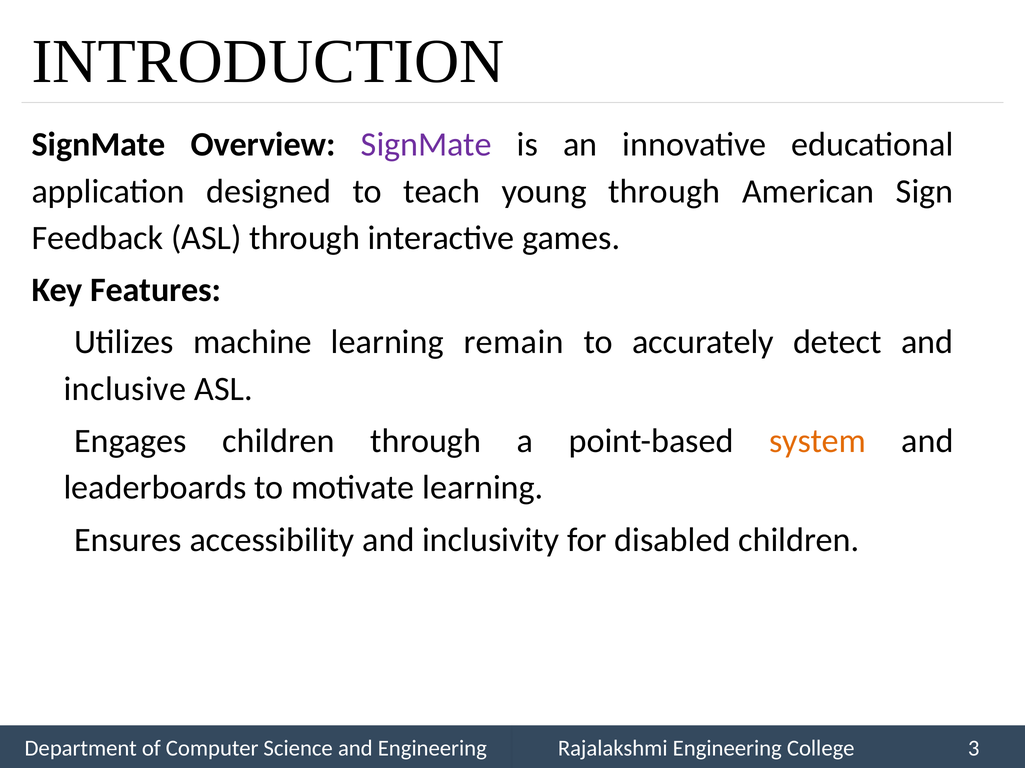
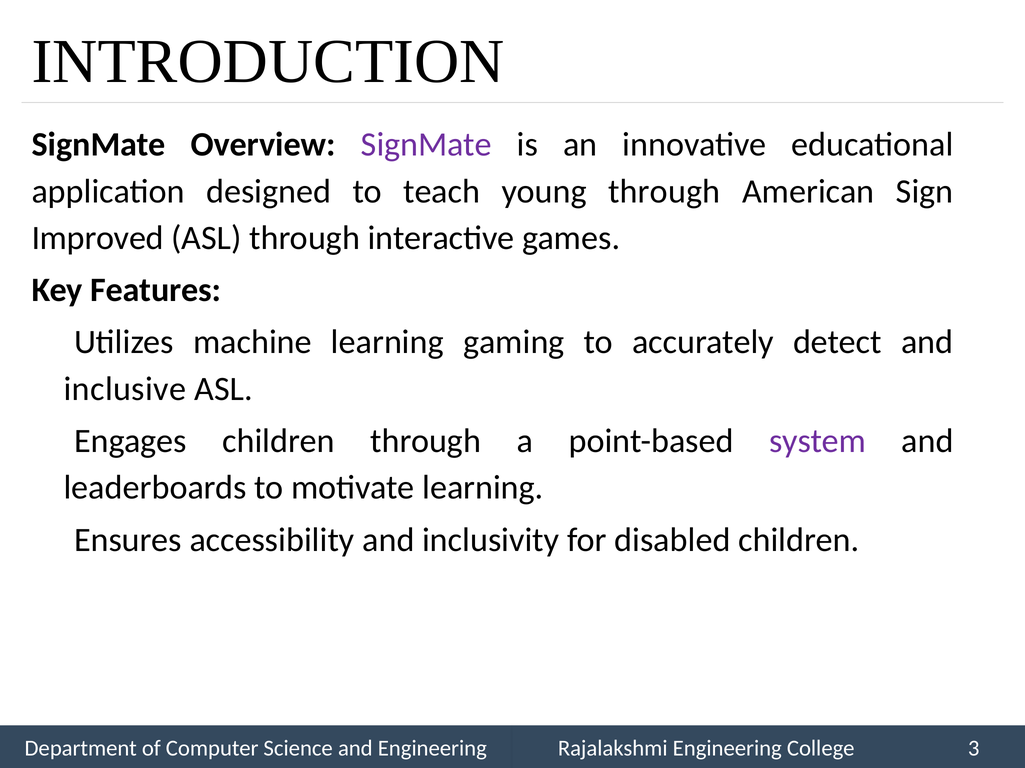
Feedback: Feedback -> Improved (98, 238)
remain: remain -> gaming (514, 343)
system colour: orange -> purple (818, 441)
